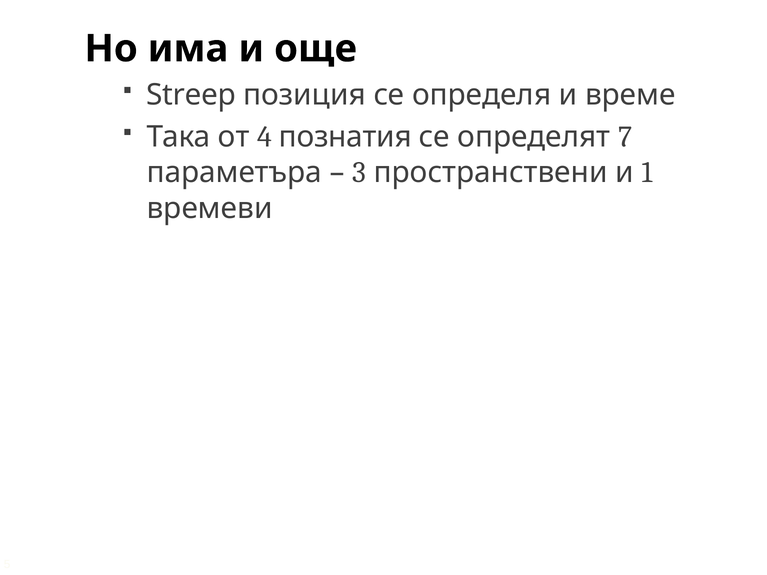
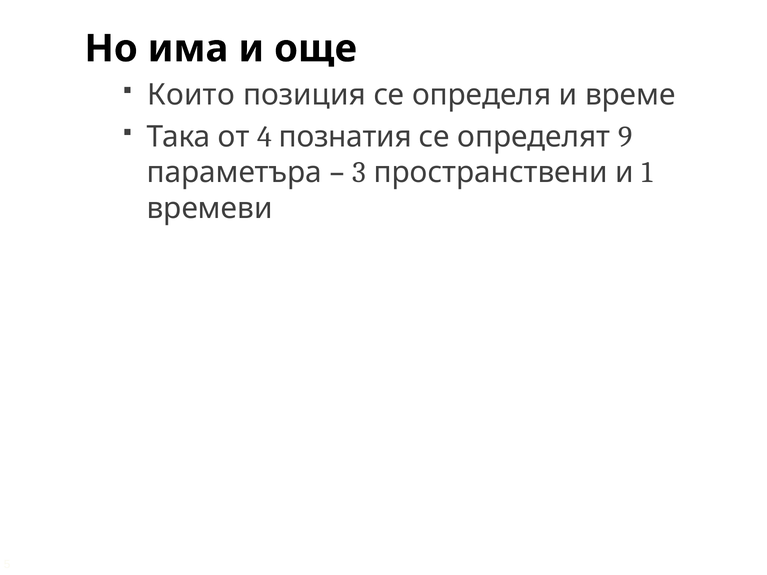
Streep: Streep -> Които (191, 95)
7: 7 -> 9 (625, 137)
